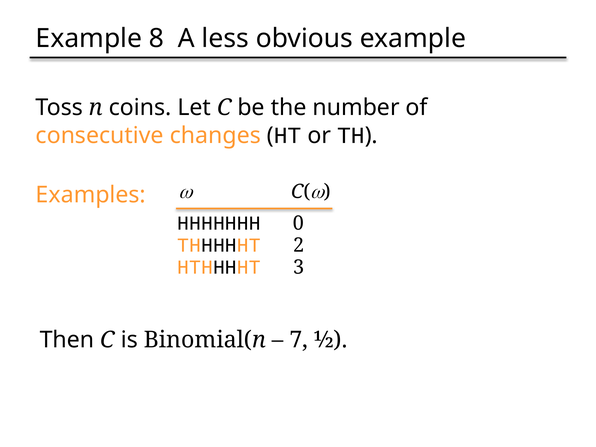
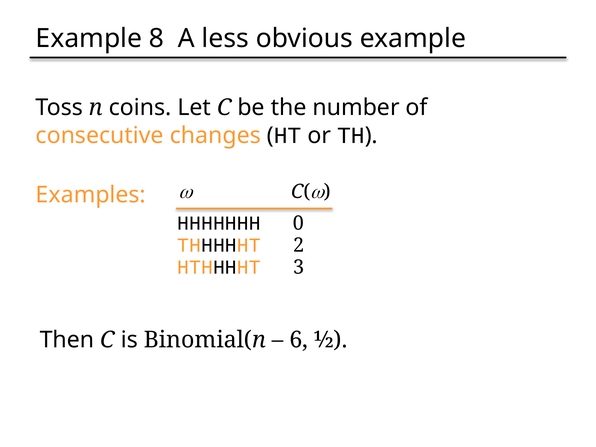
7: 7 -> 6 (299, 340)
